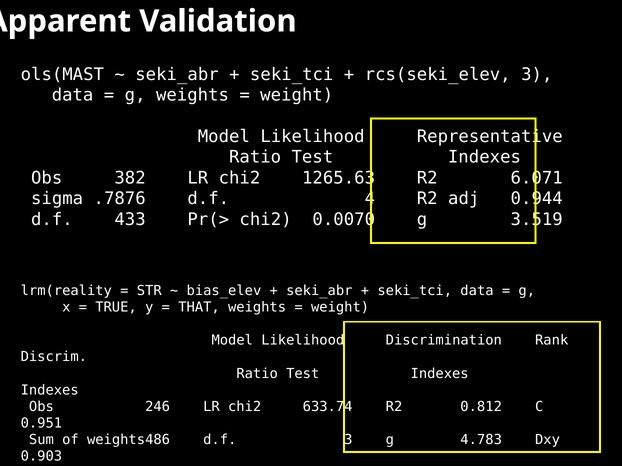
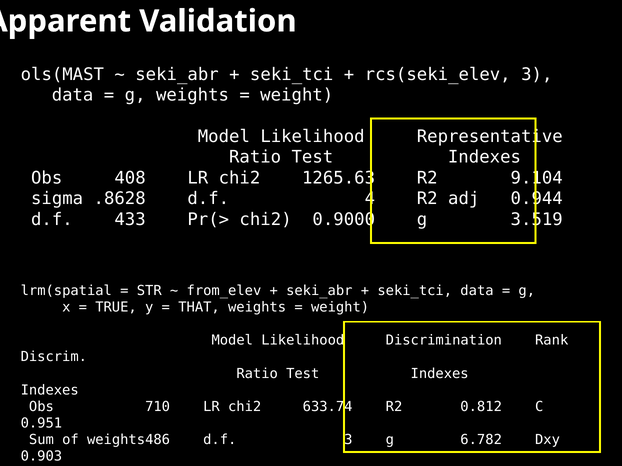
382: 382 -> 408 (130, 178)
6.071: 6.071 -> 9.104 (537, 178)
.7876: .7876 -> .8628 (120, 199)
0.0070: 0.0070 -> 0.9000 (344, 220)
lrm(reality: lrm(reality -> lrm(spatial (66, 291)
bias_elev: bias_elev -> from_elev (224, 291)
246: 246 -> 710 (158, 407)
4.783: 4.783 -> 6.782 (481, 440)
